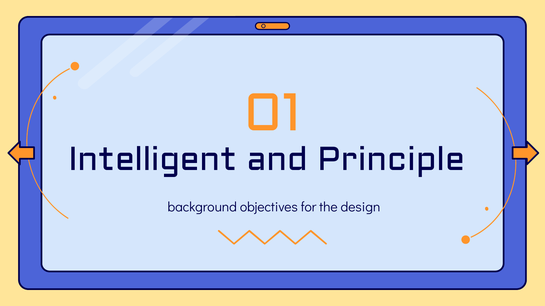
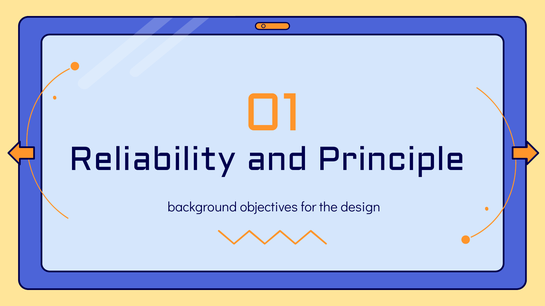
Intelligent: Intelligent -> Reliability (153, 160)
